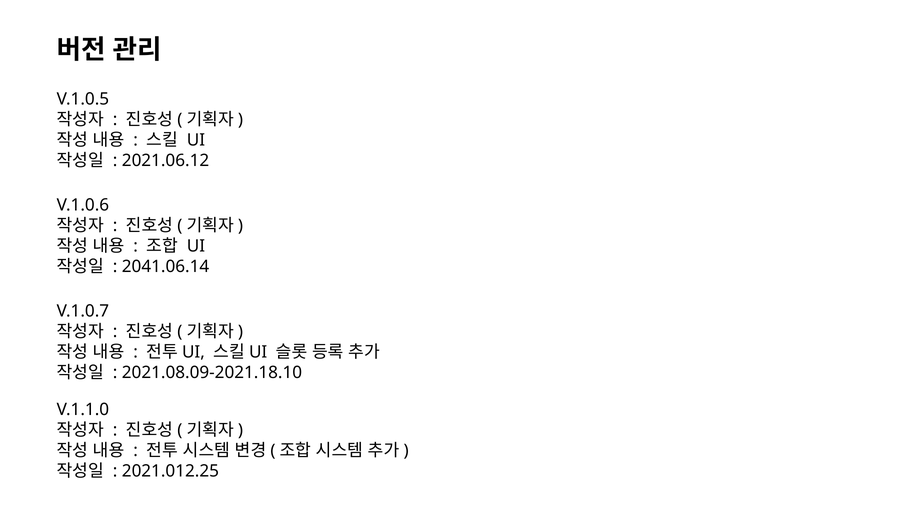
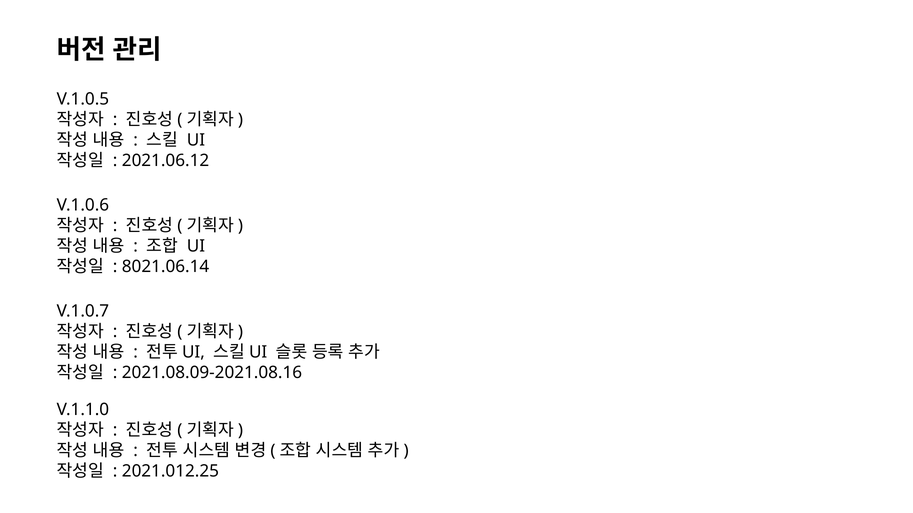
2041.06.14: 2041.06.14 -> 8021.06.14 (166, 267)
2021.08.09-2021.18.10: 2021.08.09-2021.18.10 -> 2021.08.09-2021.08.16 (212, 373)
